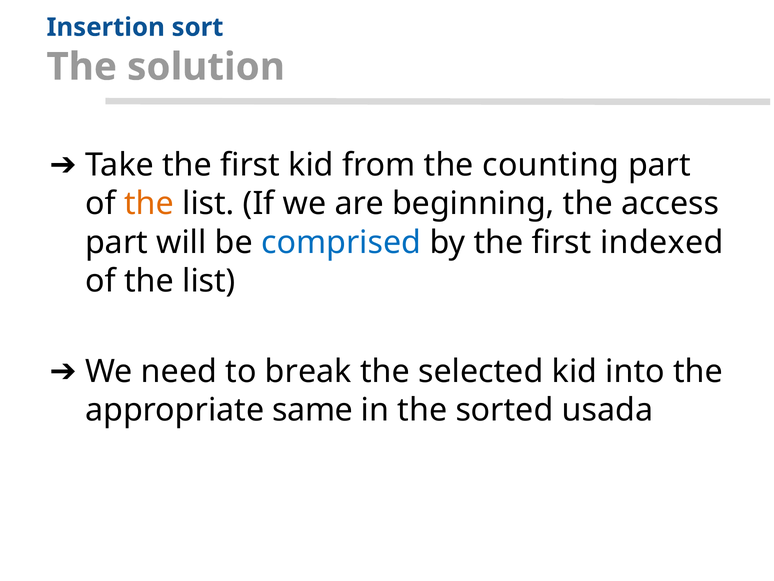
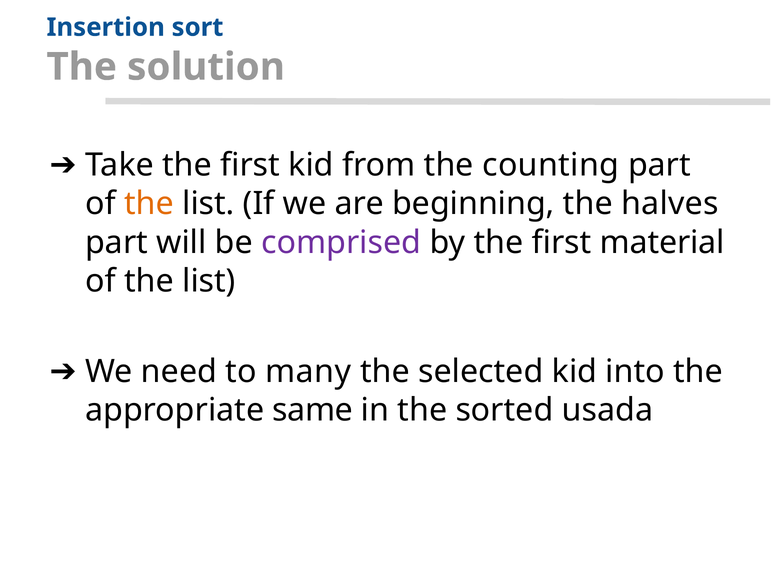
access: access -> halves (670, 203)
comprised colour: blue -> purple (341, 242)
indexed: indexed -> material (662, 242)
break: break -> many (308, 371)
